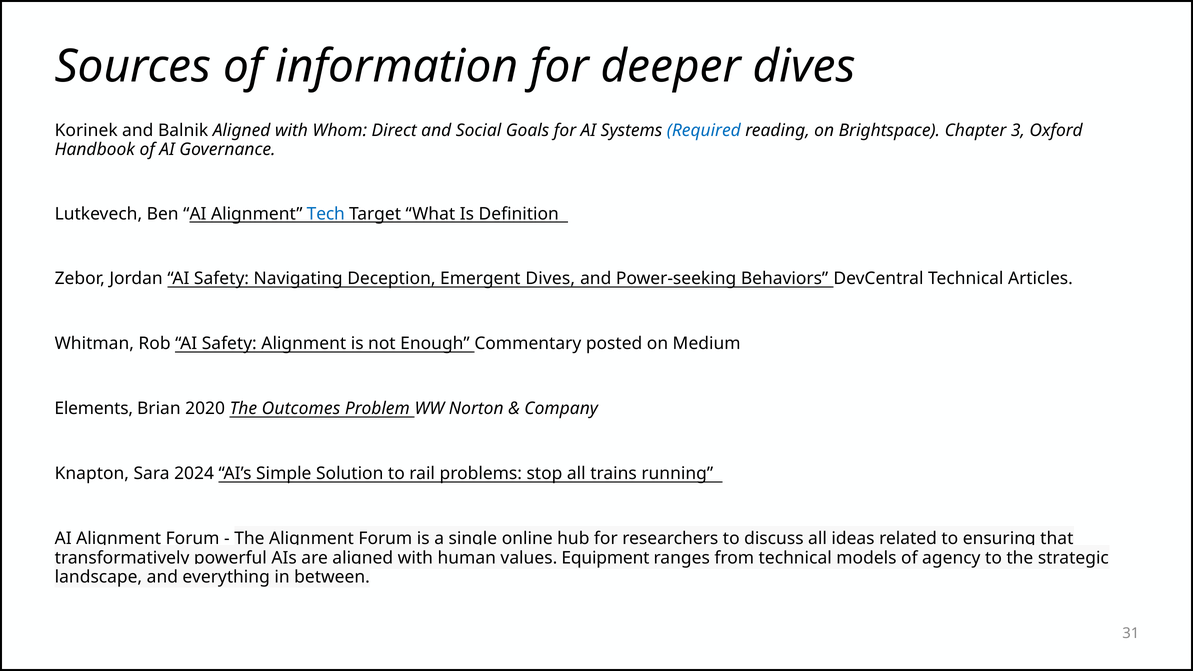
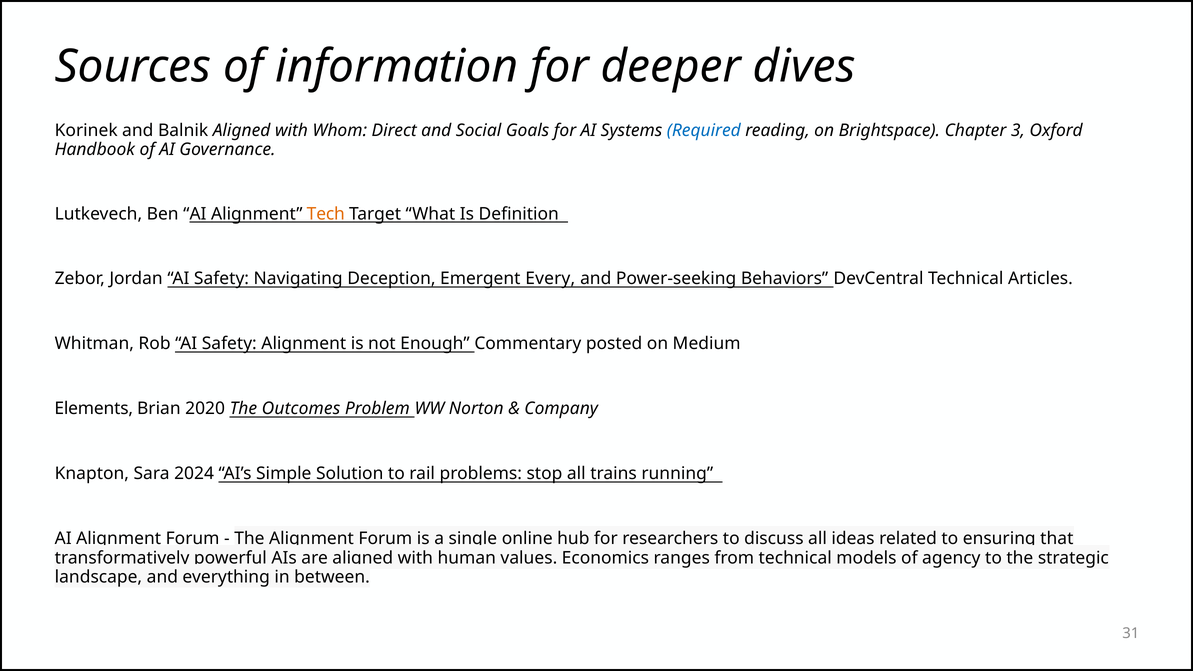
Tech colour: blue -> orange (326, 214)
Emergent Dives: Dives -> Every (550, 279)
Equipment: Equipment -> Economics (605, 558)
